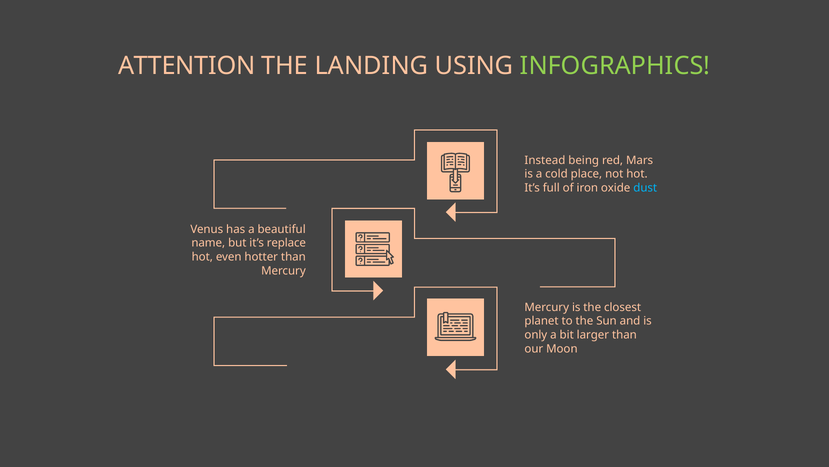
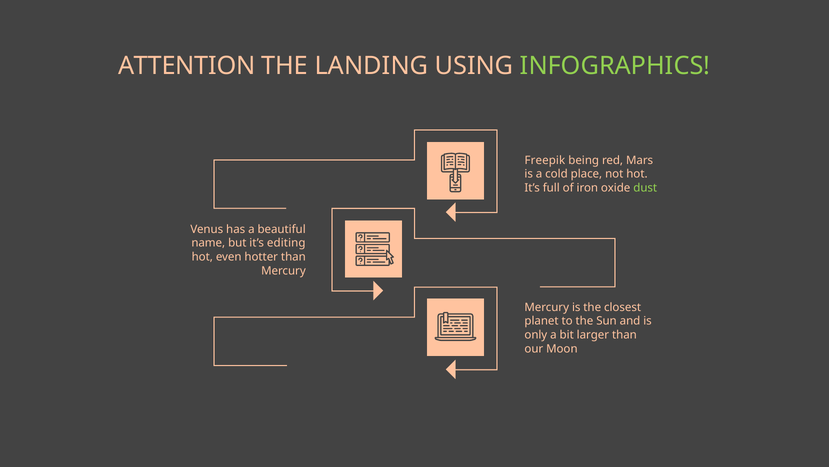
Instead: Instead -> Freepik (545, 160)
dust colour: light blue -> light green (645, 188)
replace: replace -> editing (286, 243)
